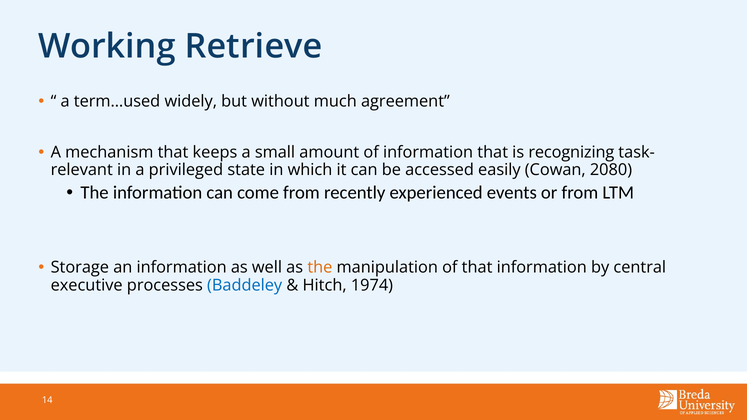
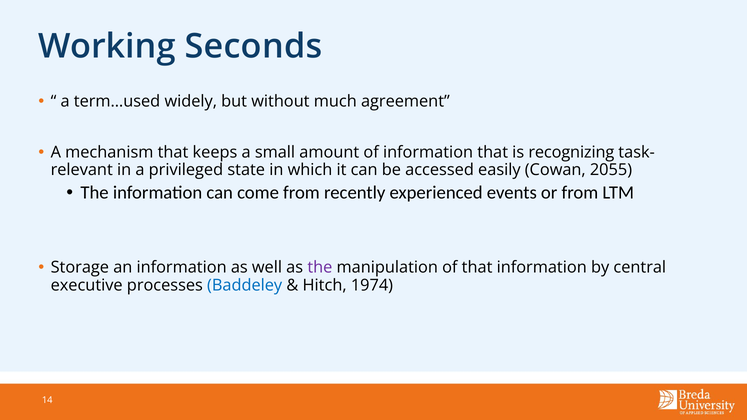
Retrieve: Retrieve -> Seconds (254, 46)
2080: 2080 -> 2055 (611, 170)
the colour: orange -> purple (320, 268)
